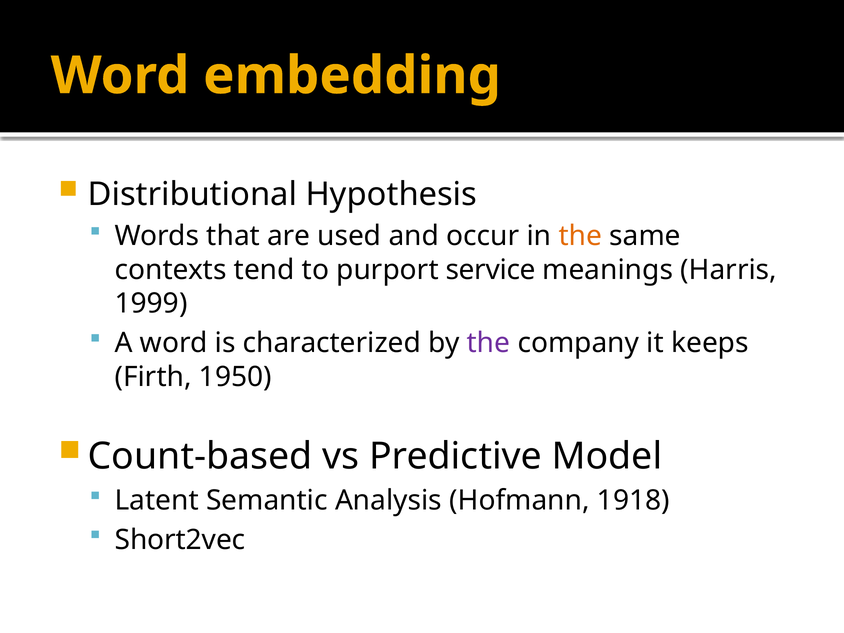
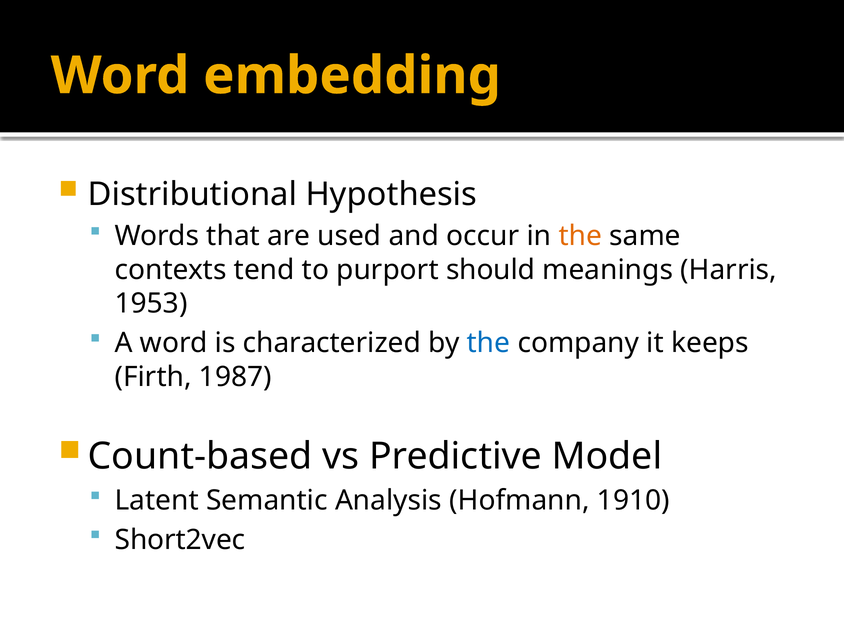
service: service -> should (491, 270)
1999: 1999 -> 1953 (151, 304)
the colour: purple -> blue (489, 343)
1950: 1950 -> 1987 (235, 377)
1918: 1918 -> 1910 (633, 501)
